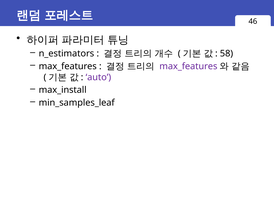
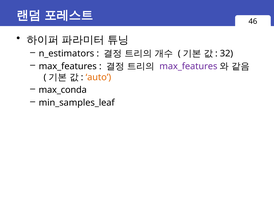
58: 58 -> 32 (226, 54)
auto colour: purple -> orange (98, 77)
max_install: max_install -> max_conda (63, 90)
